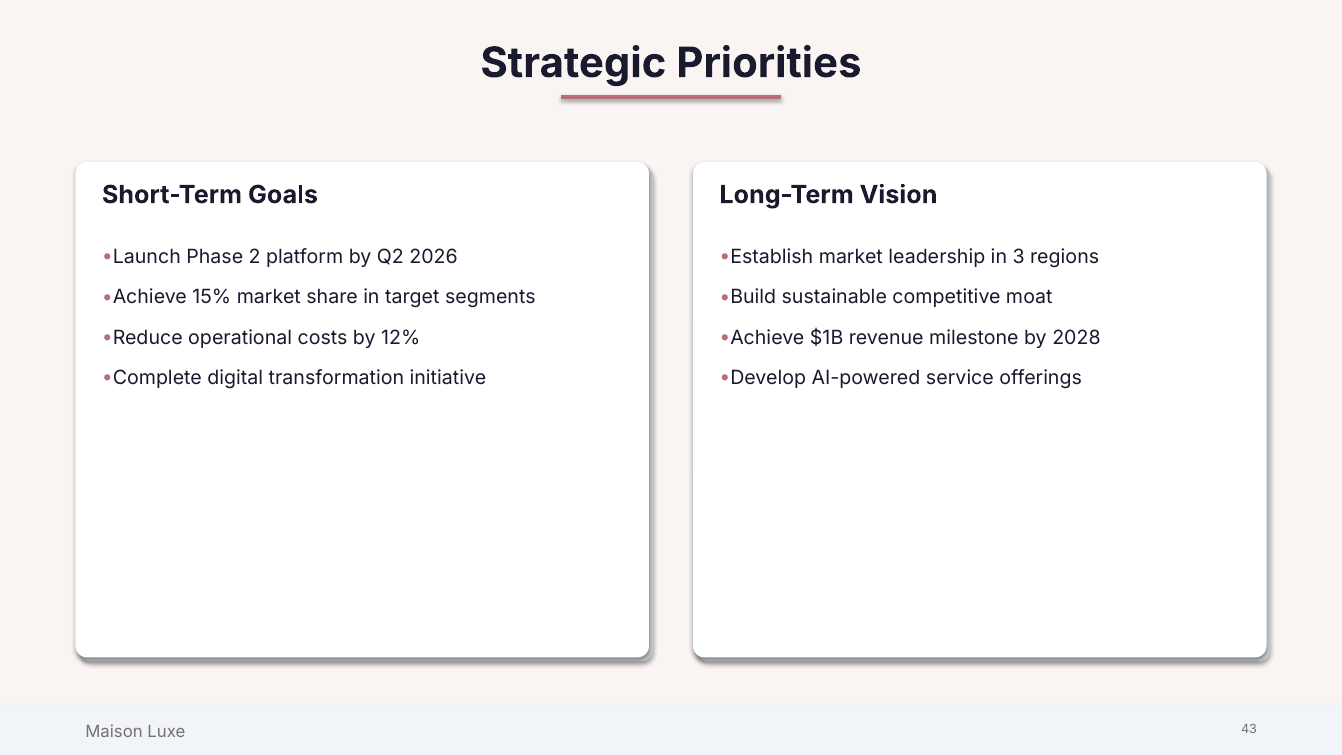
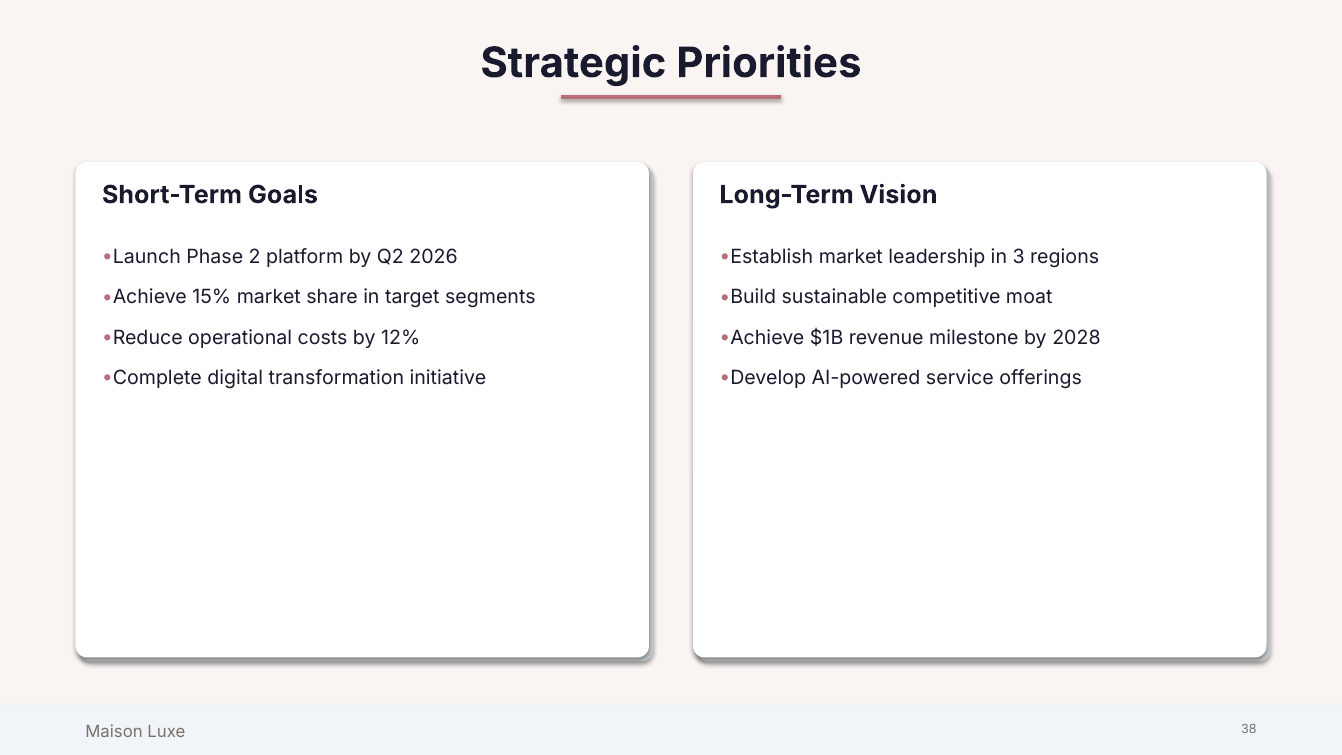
43: 43 -> 38 (1249, 729)
